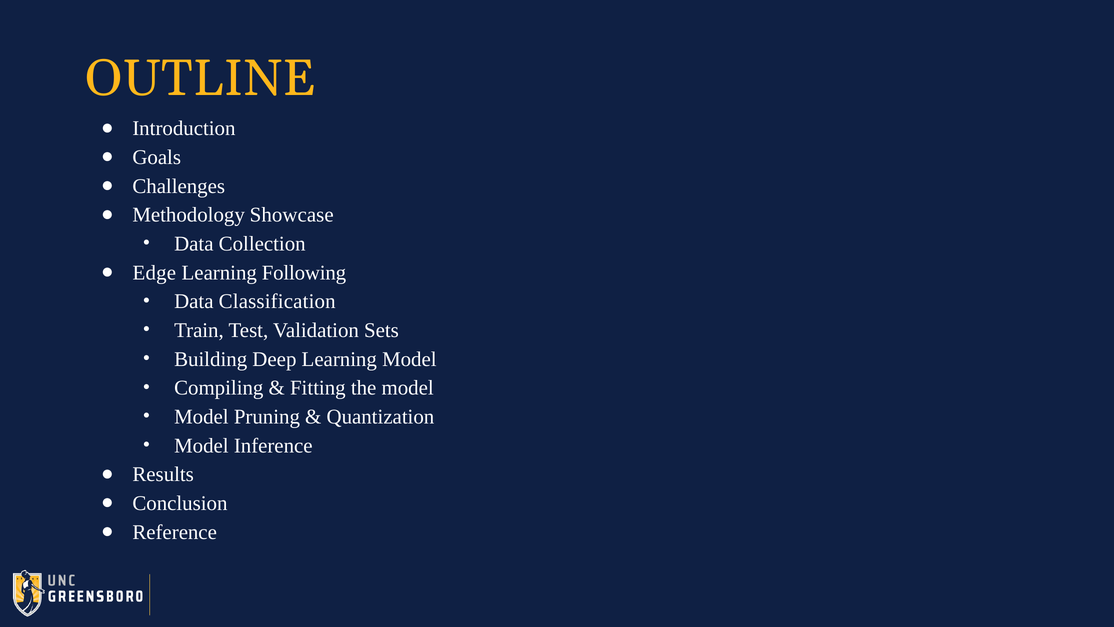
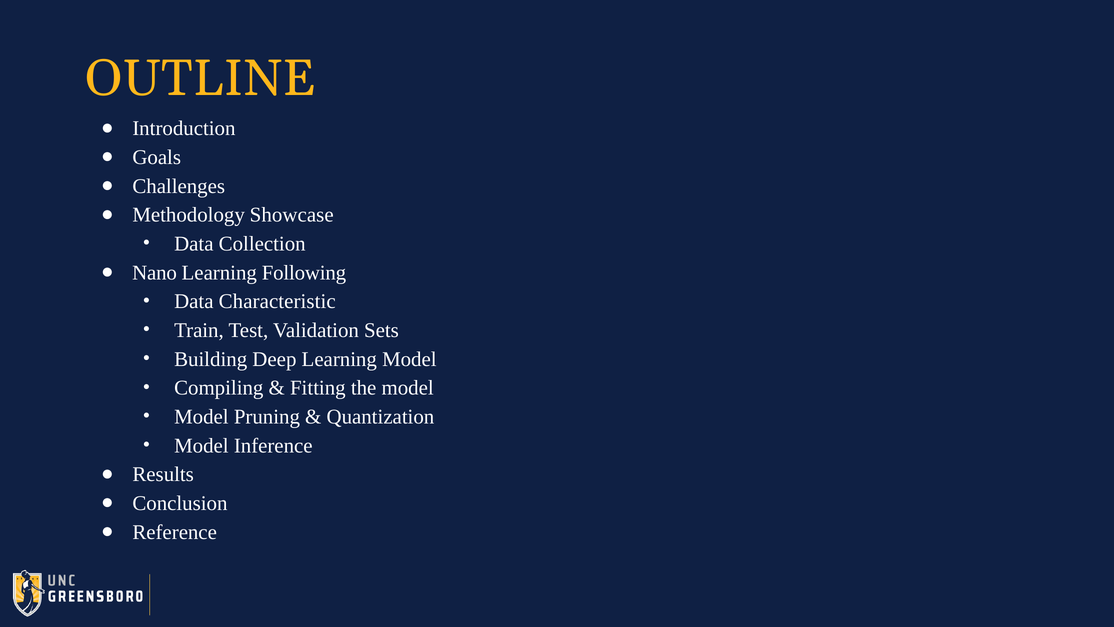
Edge: Edge -> Nano (155, 273)
Classification: Classification -> Characteristic (277, 301)
